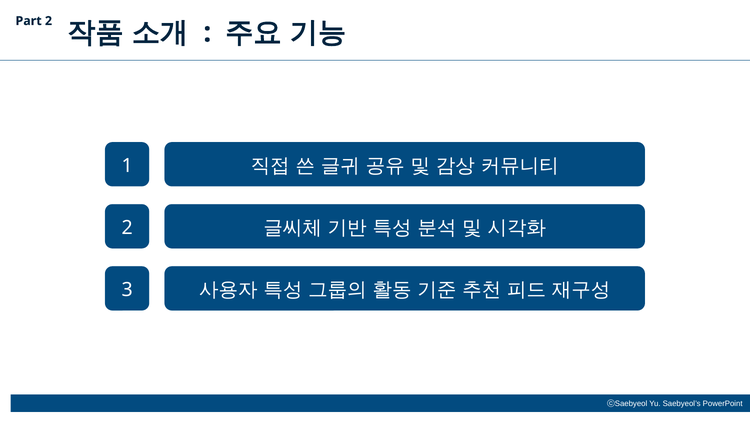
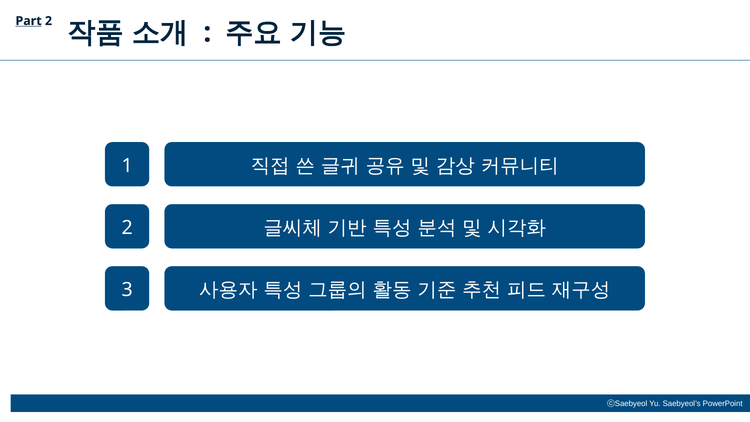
Part underline: none -> present (29, 21)
